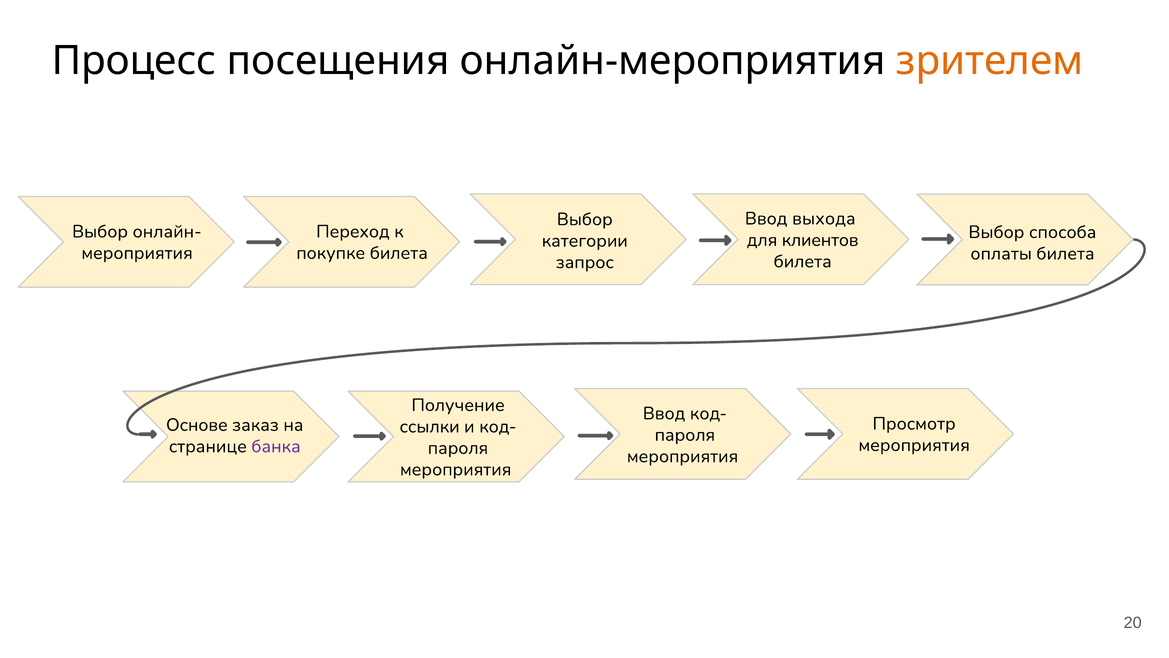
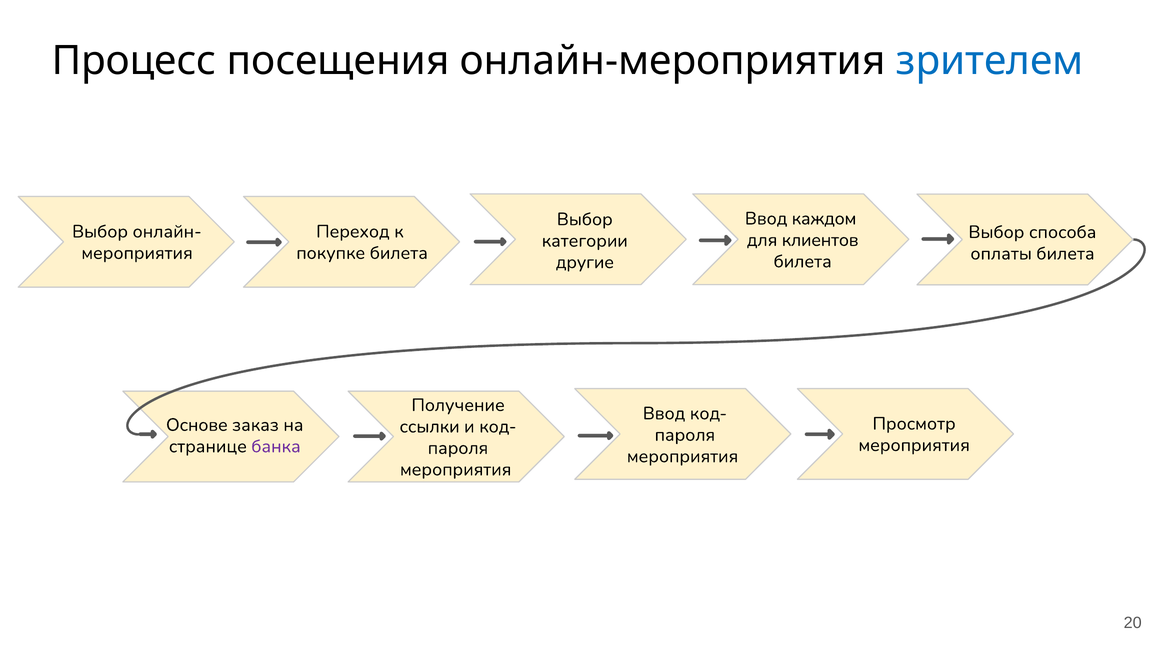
зрителем colour: orange -> blue (990, 61)
выхода: выхода -> каждом (824, 218)
запрос: запрос -> другие (585, 262)
